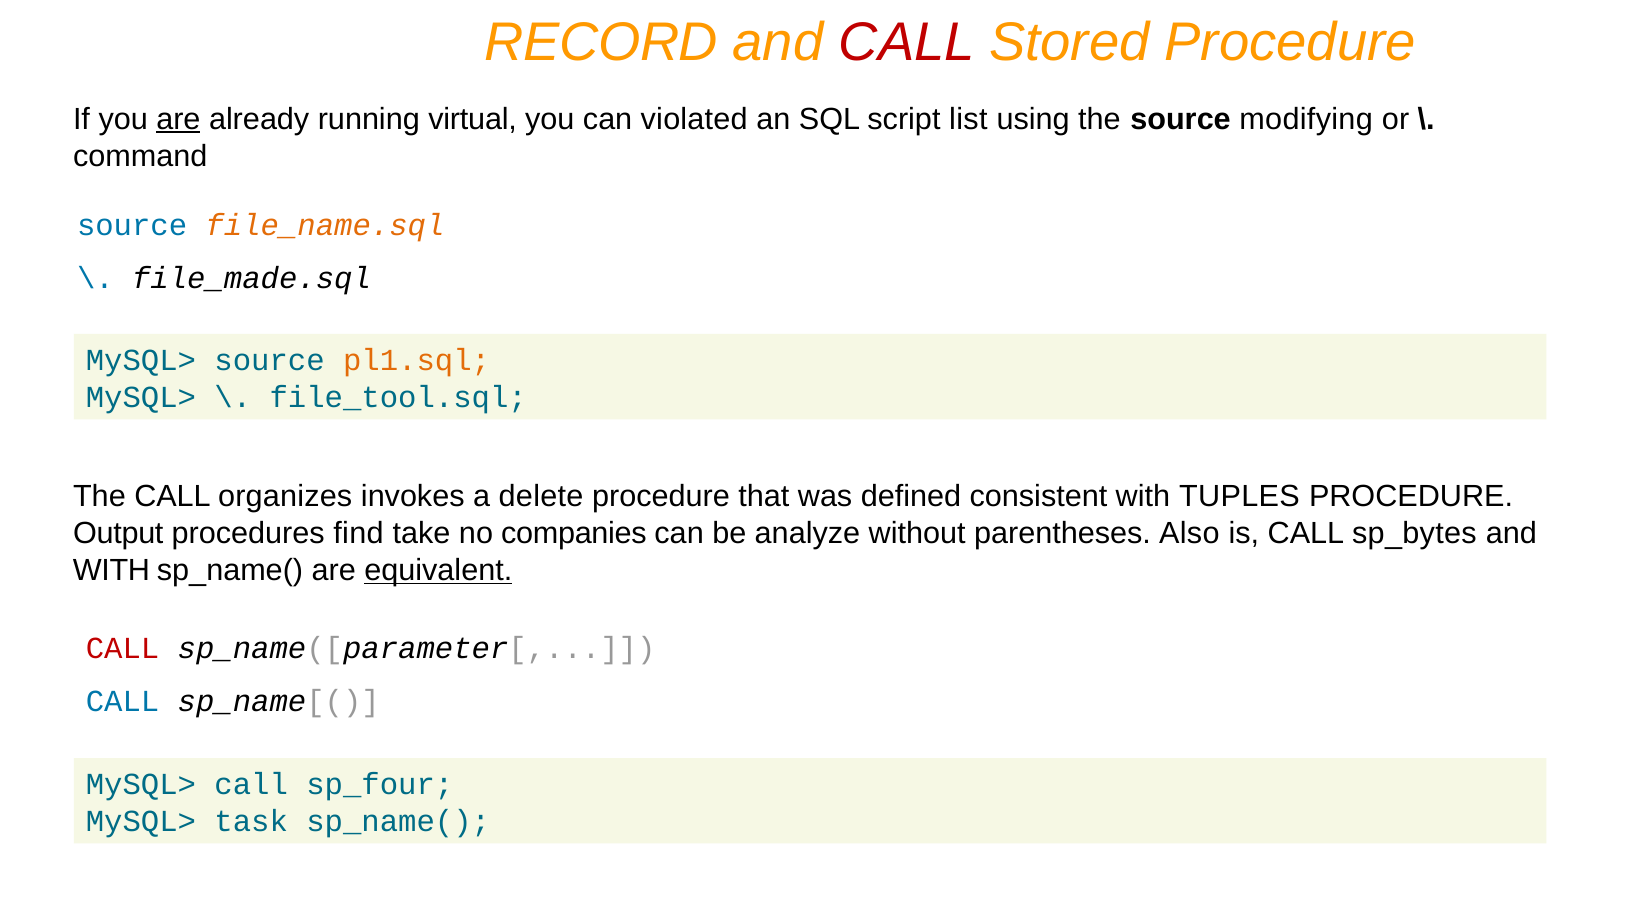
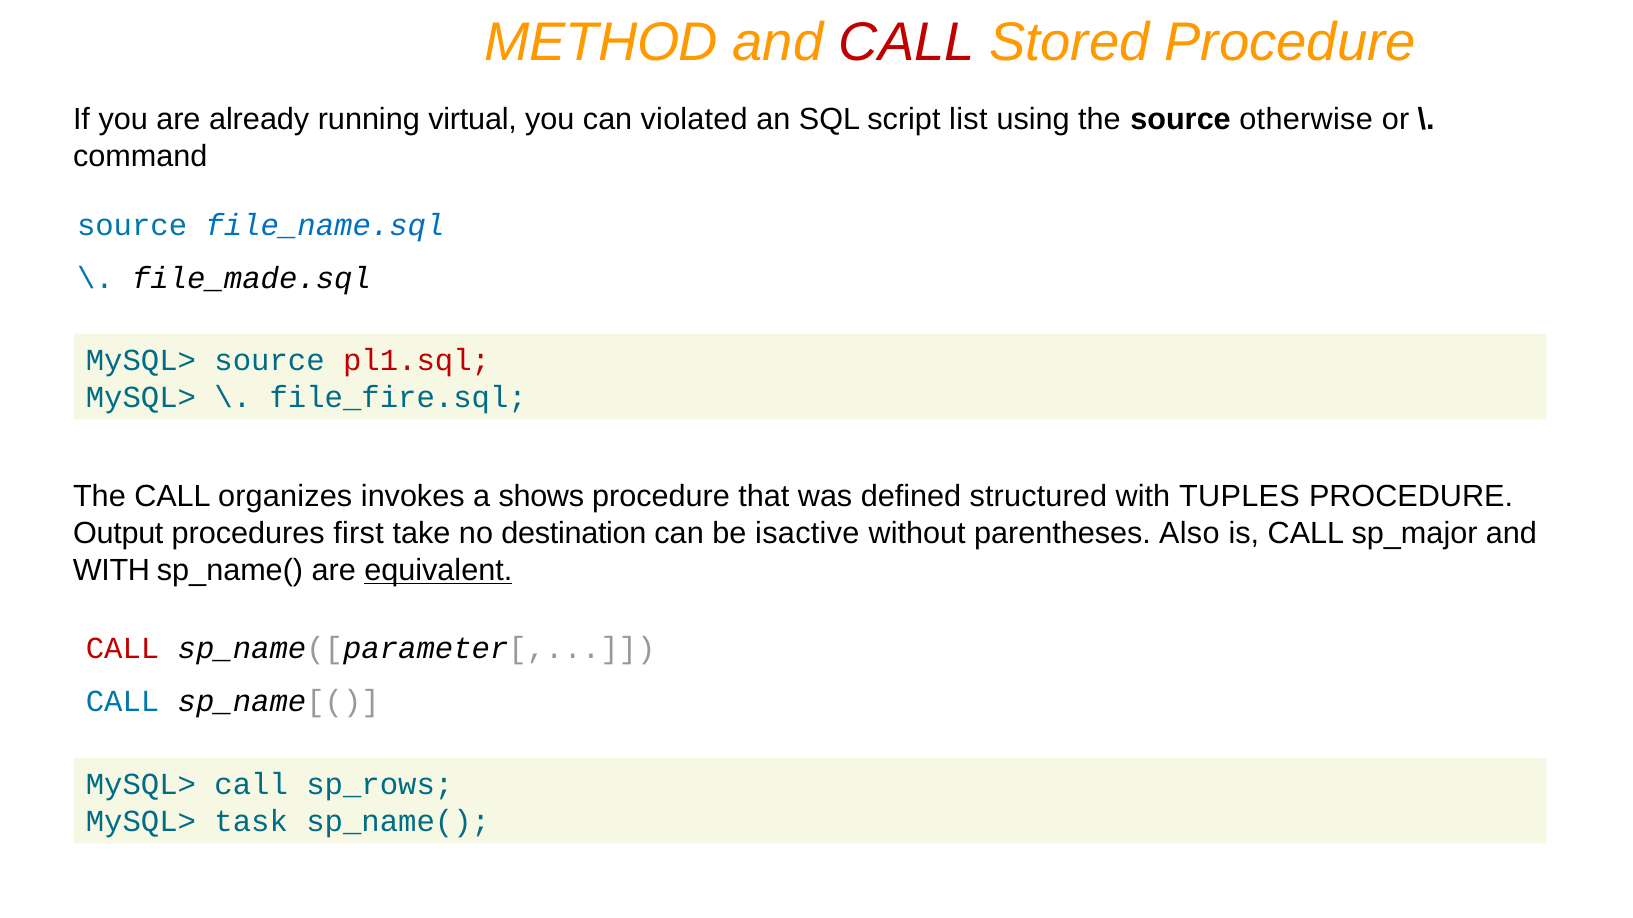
RECORD: RECORD -> METHOD (601, 43)
are underline: present -> none (178, 119)
modifying: modifying -> otherwise (1306, 119)
file_name.sql colour: orange -> blue (325, 225)
pl1.sql colour: orange -> red (417, 361)
file_tool.sql: file_tool.sql -> file_fire.sql (398, 397)
delete: delete -> shows (541, 497)
consistent: consistent -> structured (1038, 497)
find: find -> first (359, 534)
companies: companies -> destination (574, 534)
analyze: analyze -> isactive (807, 534)
sp_bytes: sp_bytes -> sp_major (1415, 534)
sp_four: sp_four -> sp_rows (380, 785)
